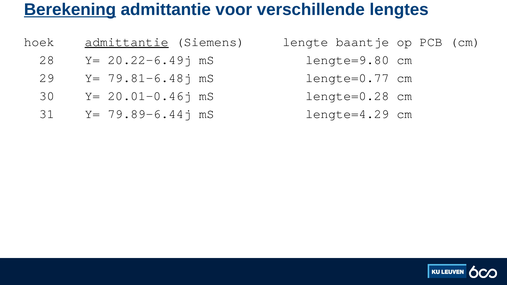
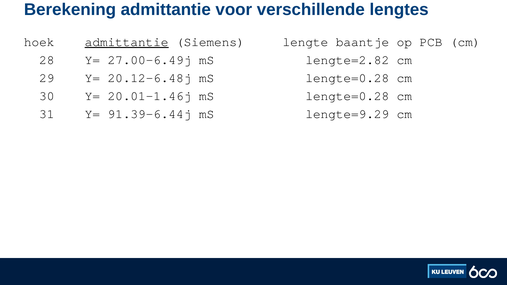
Berekening underline: present -> none (70, 10)
20.22-6.49j: 20.22-6.49j -> 27.00-6.49j (149, 60)
lengte=9.80: lengte=9.80 -> lengte=2.82 (347, 60)
79.81-6.48j: 79.81-6.48j -> 20.12-6.48j (149, 78)
lengte=0.77: lengte=0.77 -> lengte=0.28 (347, 78)
20.01-0.46j: 20.01-0.46j -> 20.01-1.46j (149, 96)
79.89-6.44j: 79.89-6.44j -> 91.39-6.44j (149, 114)
lengte=4.29: lengte=4.29 -> lengte=9.29 (347, 114)
